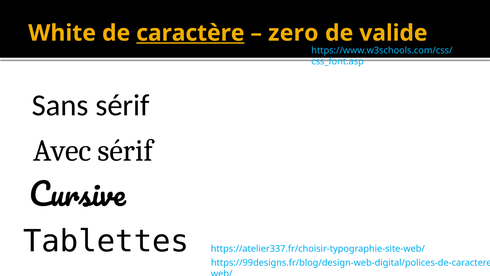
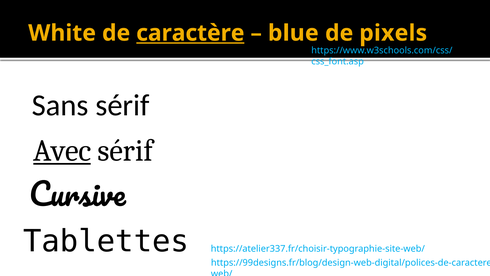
zero: zero -> blue (293, 33)
valide: valide -> pixels (393, 33)
Avec underline: none -> present (62, 150)
